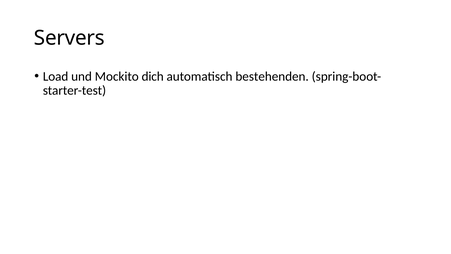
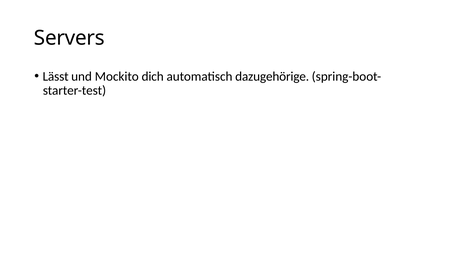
Load: Load -> Lässt (56, 76)
bestehenden: bestehenden -> dazugehörige (272, 76)
